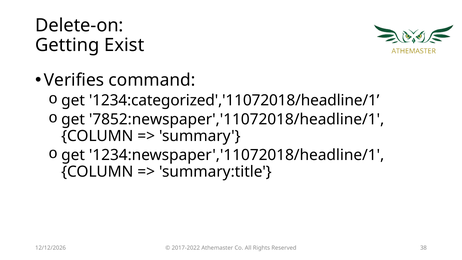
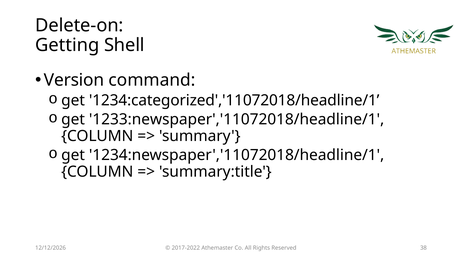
Exist: Exist -> Shell (124, 45)
Verifies: Verifies -> Version (74, 80)
7852:newspaper','11072018/headline/1: 7852:newspaper','11072018/headline/1 -> 1233:newspaper','11072018/headline/1 (237, 119)
